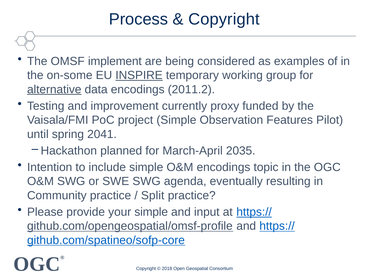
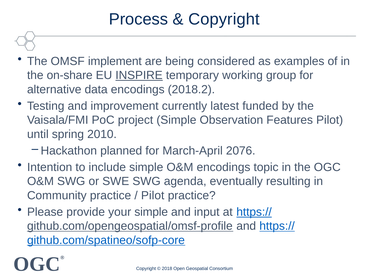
on-some: on-some -> on-share (70, 76)
alternative underline: present -> none (54, 90)
2011.2: 2011.2 -> 2018.2 (191, 90)
proxy: proxy -> latest (225, 106)
2041: 2041 -> 2010 (102, 135)
2035: 2035 -> 2076 (241, 151)
Split: Split -> Pilot (153, 196)
